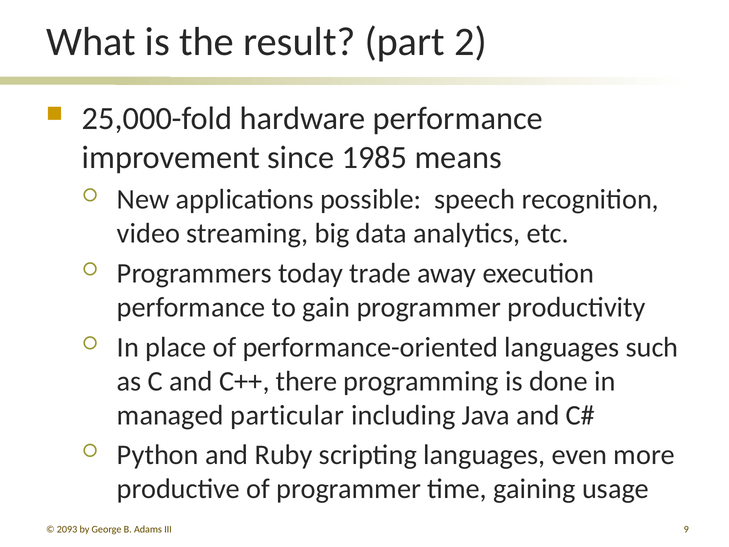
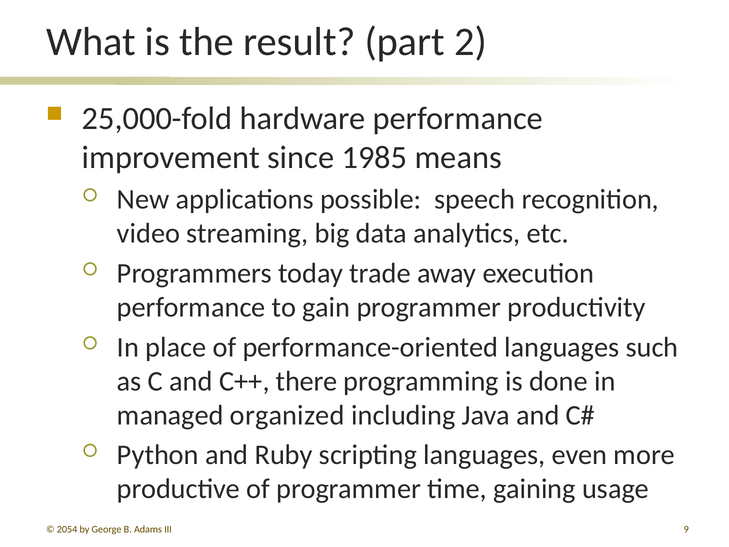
particular: particular -> organized (287, 415)
2093: 2093 -> 2054 (67, 529)
